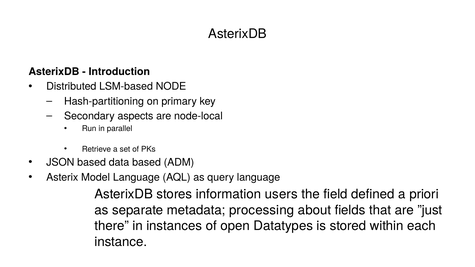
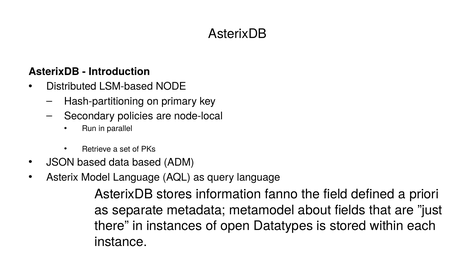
aspects: aspects -> policies (135, 116)
information users: users -> fanno (281, 194)
processing: processing -> metamodel (262, 210)
